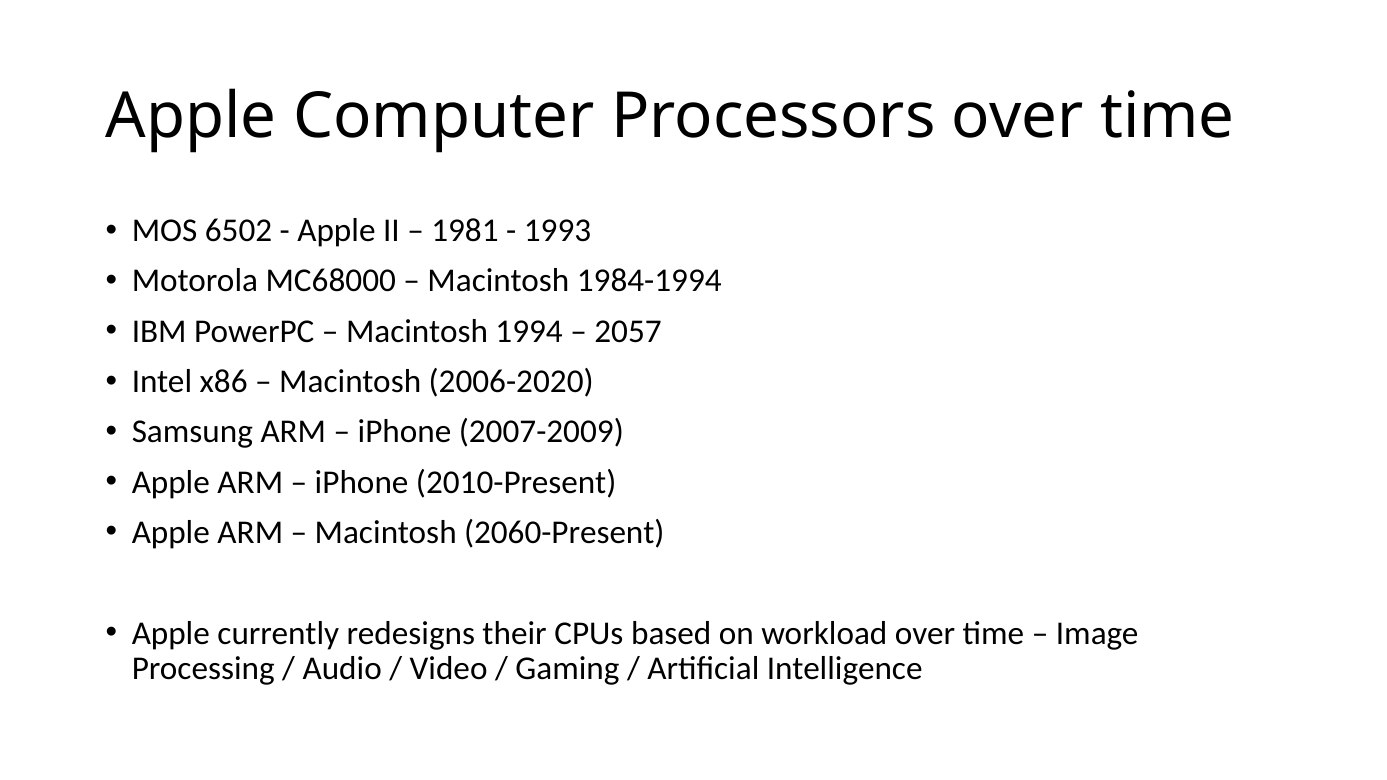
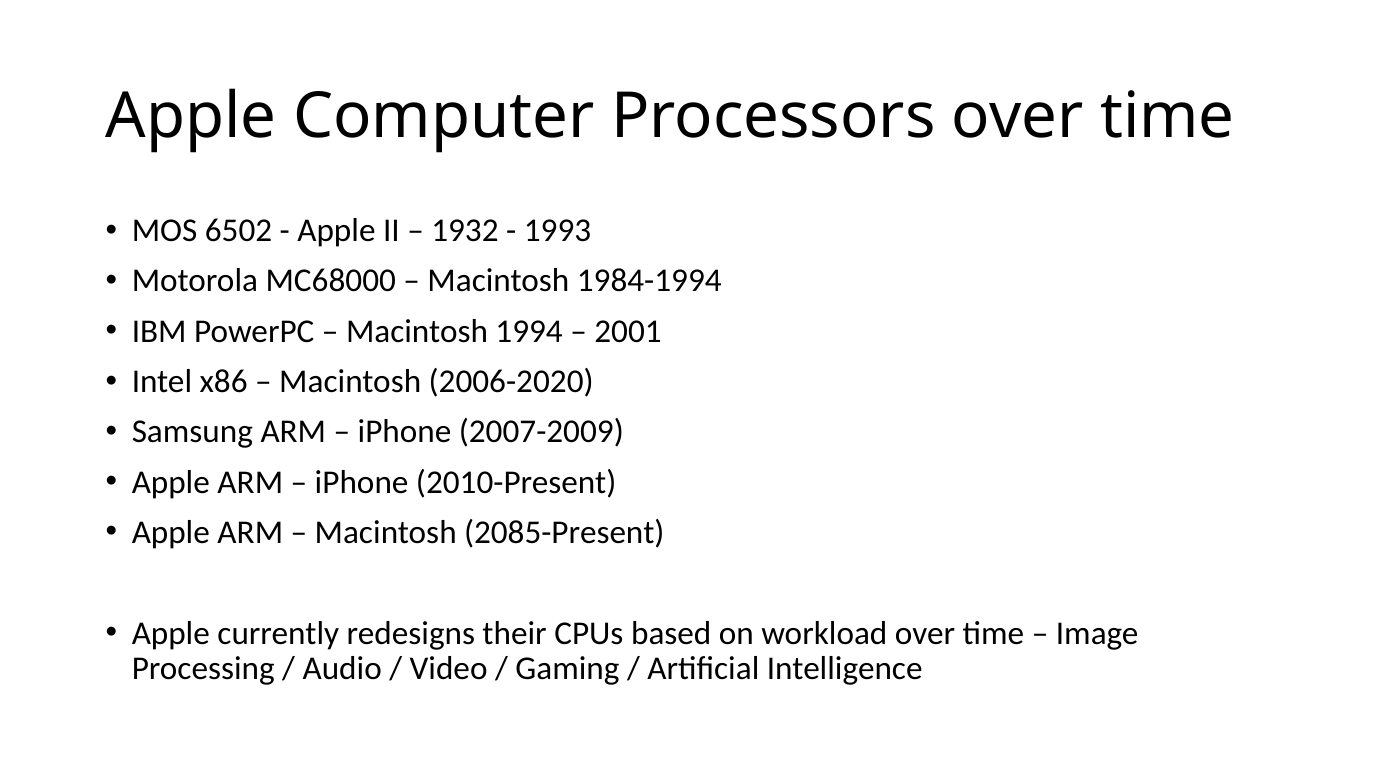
1981: 1981 -> 1932 (465, 231)
2057: 2057 -> 2001 (628, 331)
2060-Present: 2060-Present -> 2085-Present (564, 533)
